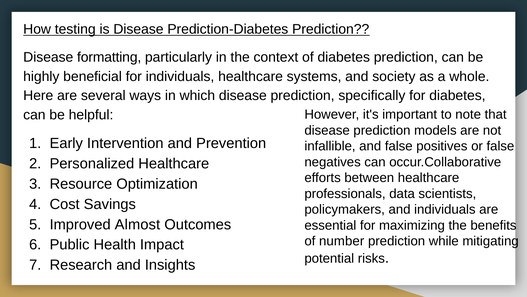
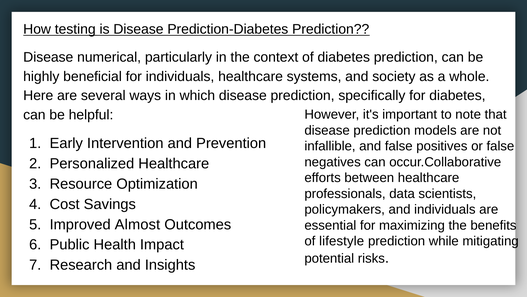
formatting: formatting -> numerical (109, 57)
number: number -> lifestyle (342, 241)
